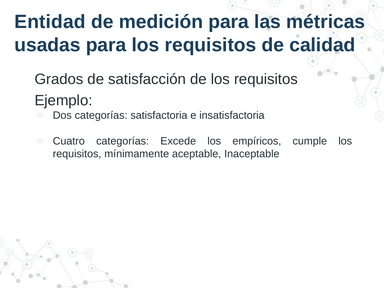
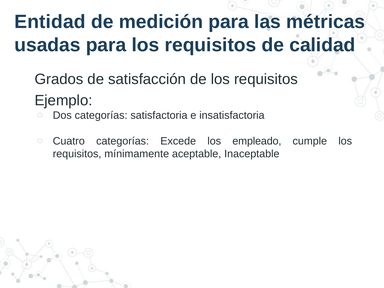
empíricos: empíricos -> empleado (257, 141)
